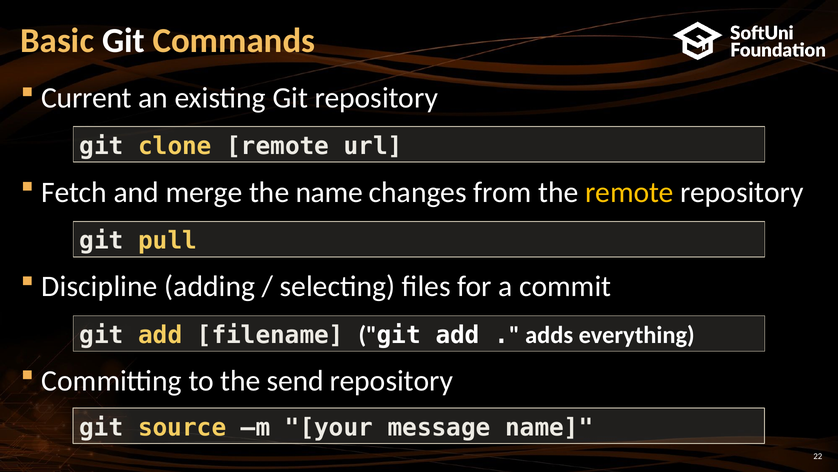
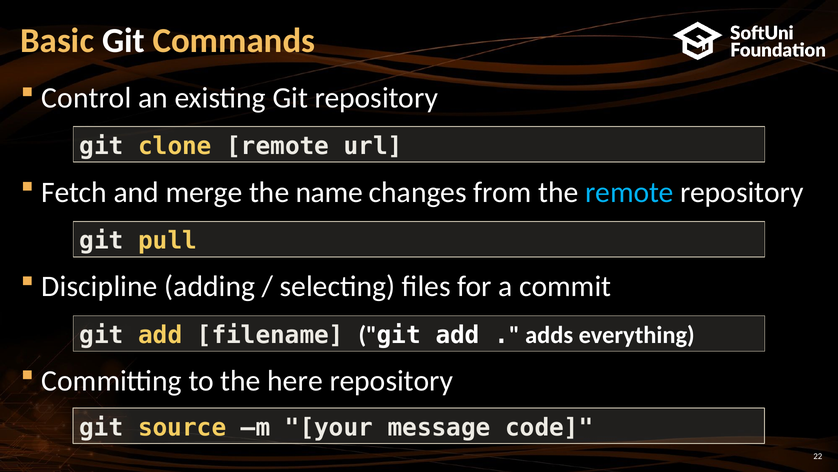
Current: Current -> Control (86, 98)
remote colour: yellow -> light blue (629, 192)
send: send -> here (295, 381)
message name: name -> code (549, 427)
